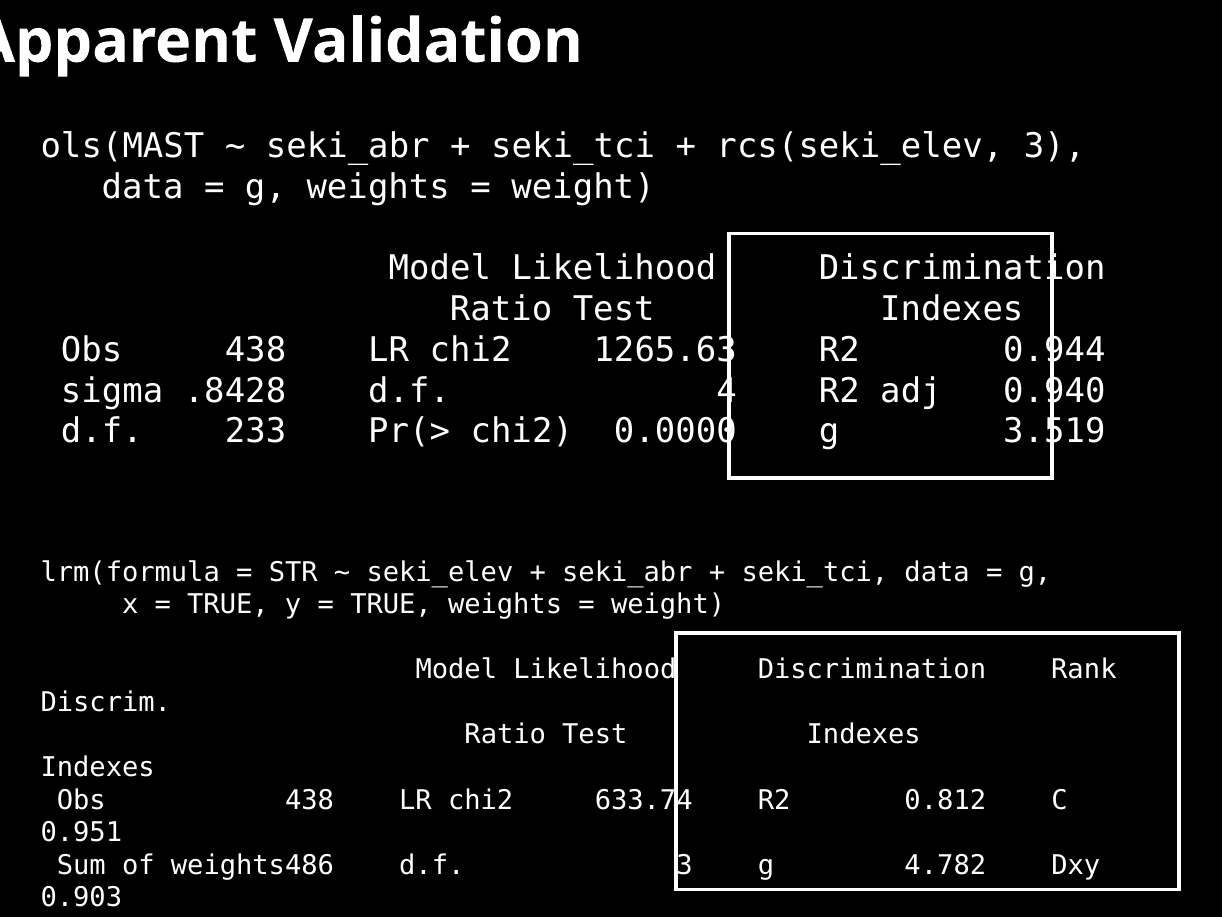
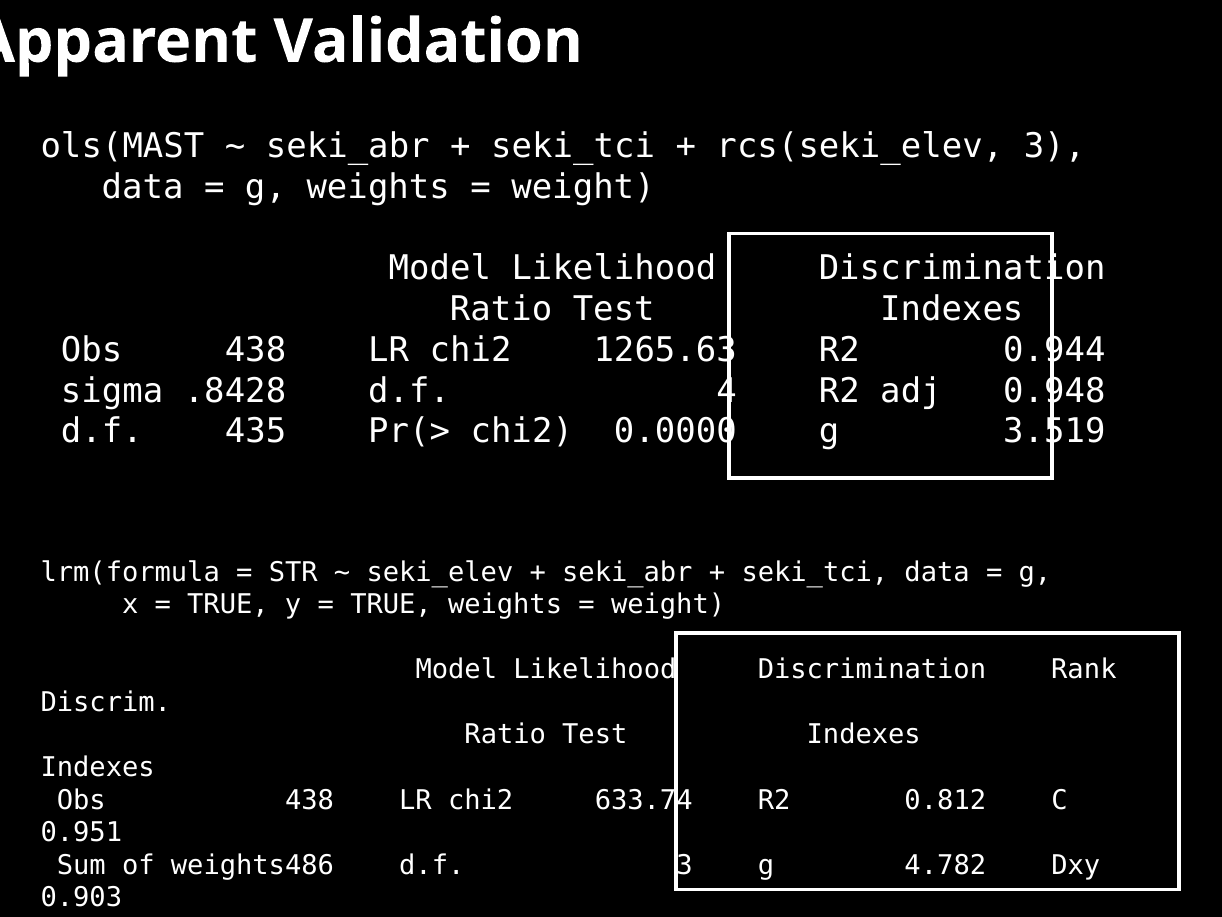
0.940: 0.940 -> 0.948 (1054, 391)
233: 233 -> 435 (256, 432)
